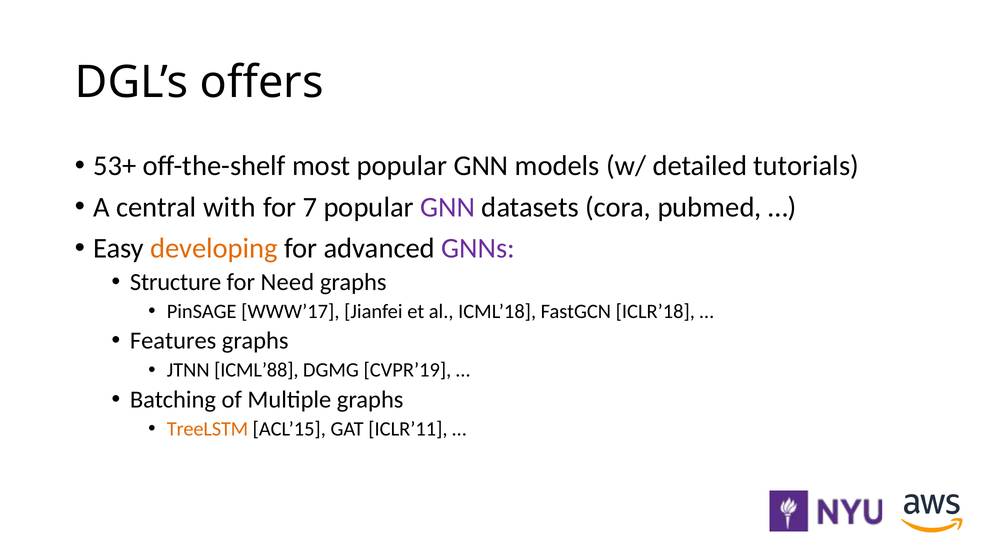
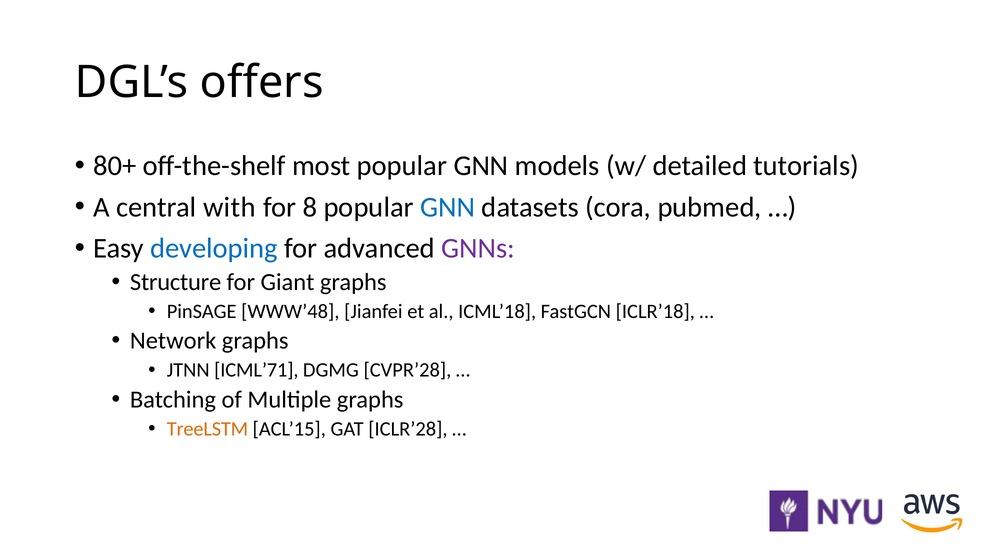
53+: 53+ -> 80+ (115, 166)
7: 7 -> 8 (310, 207)
GNN colour: purple -> blue (448, 207)
developing colour: orange -> blue (214, 248)
Need: Need -> Giant (287, 282)
WWW’17: WWW’17 -> WWW’48 (290, 311)
Features: Features -> Network (173, 341)
ICML’88: ICML’88 -> ICML’71 (256, 370)
CVPR’19: CVPR’19 -> CVPR’28 (407, 370)
ICLR’11: ICLR’11 -> ICLR’28 (408, 429)
